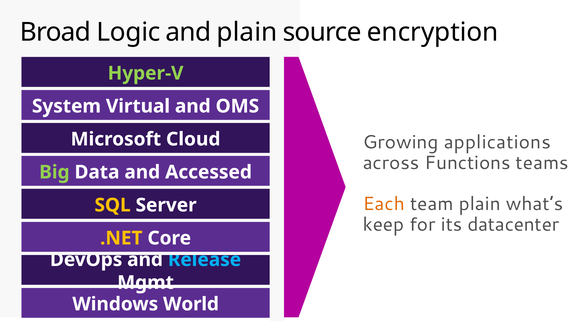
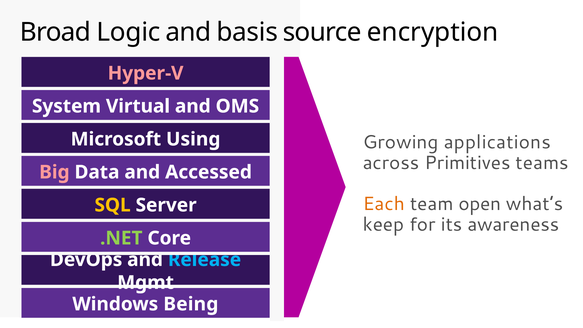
and plain: plain -> basis (247, 32)
Hyper-V colour: light green -> pink (146, 73)
Cloud: Cloud -> Using (193, 139)
Functions: Functions -> Primitives (468, 163)
Big colour: light green -> pink (54, 172)
team plain: plain -> open (480, 204)
datacenter: datacenter -> awareness (513, 224)
.NET colour: yellow -> light green (121, 238)
World: World -> Being (191, 304)
